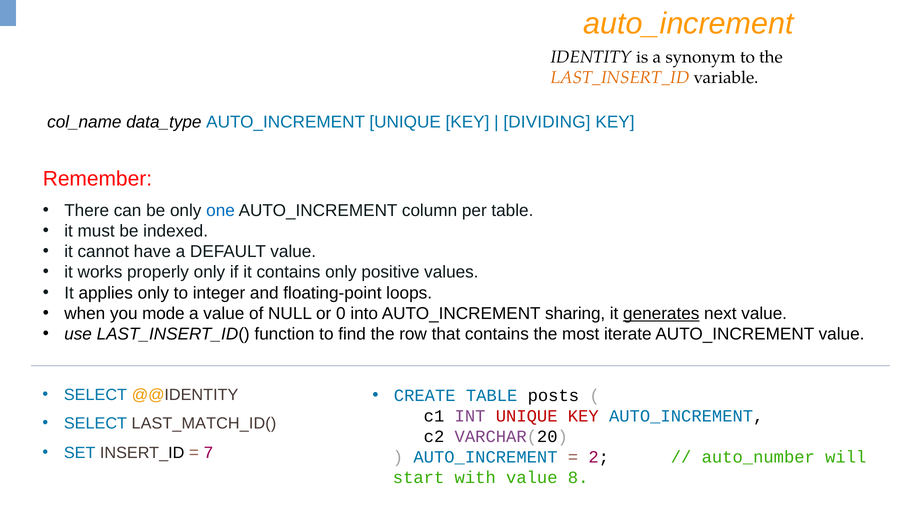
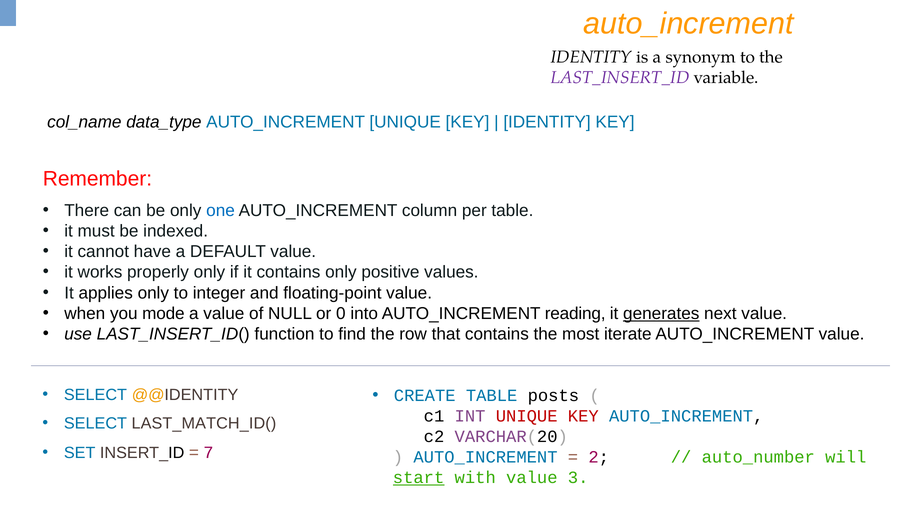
LAST_INSERT_ID colour: orange -> purple (620, 78)
DIVIDING: DIVIDING -> IDENTITY (547, 122)
floating-point loops: loops -> value (409, 293)
sharing: sharing -> reading (575, 313)
start underline: none -> present (419, 477)
8: 8 -> 3 (578, 477)
